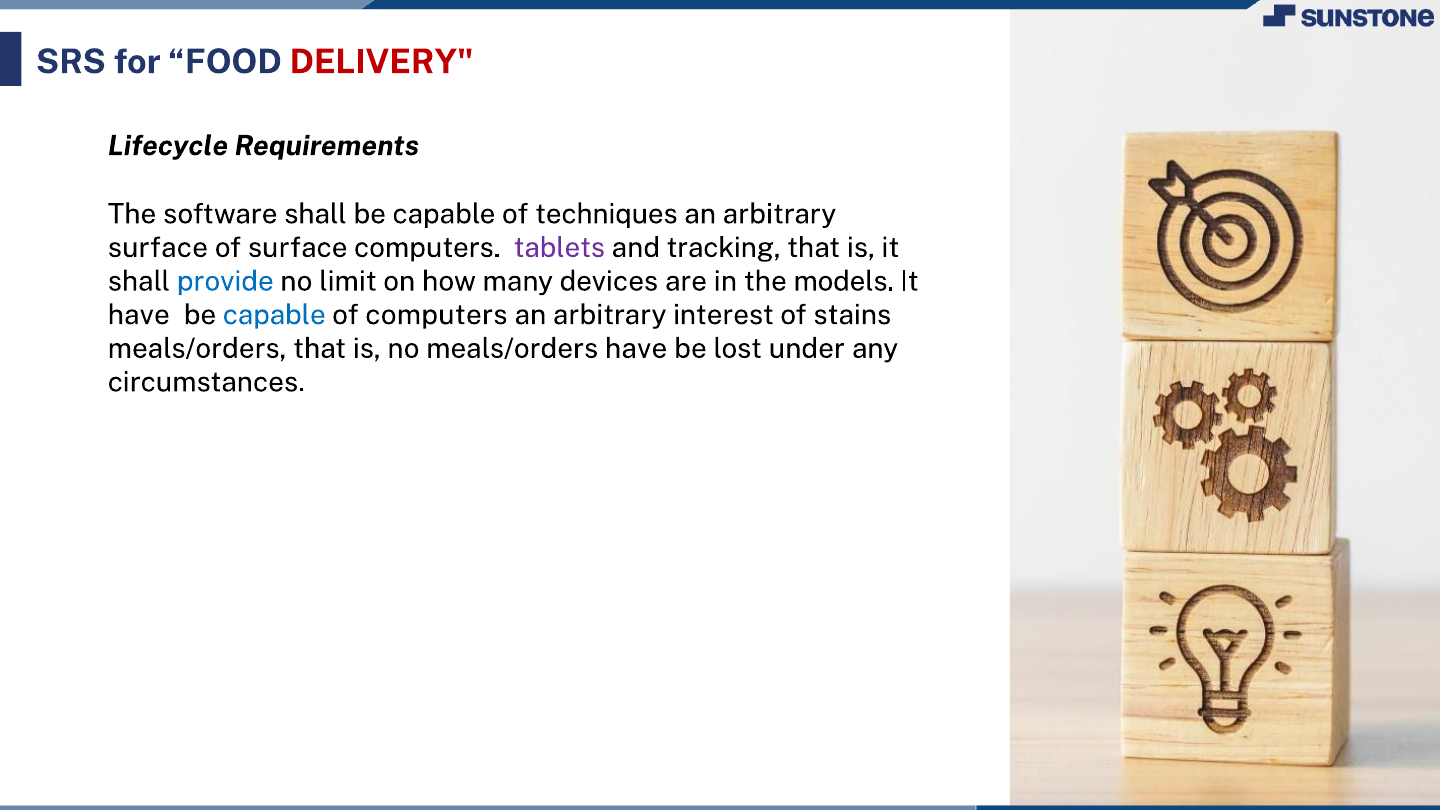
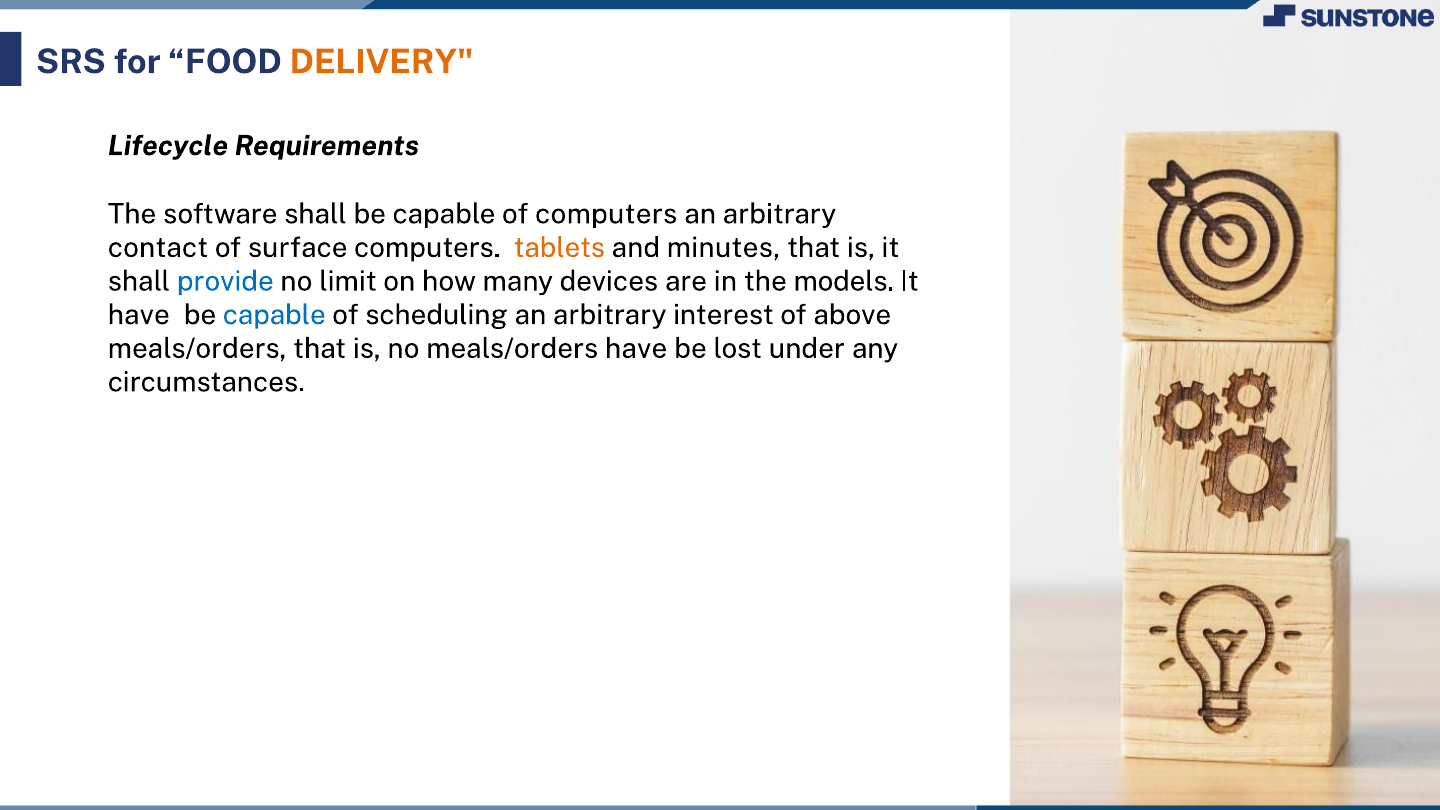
DELIVERY colour: red -> orange (381, 62)
of techniques: techniques -> computers (606, 214)
surface: surface -> contact (158, 248)
tablets colour: purple -> orange (559, 248)
tracking: tracking -> minutes (723, 248)
of computers: computers -> scheduling (437, 315)
stains: stains -> above (852, 315)
